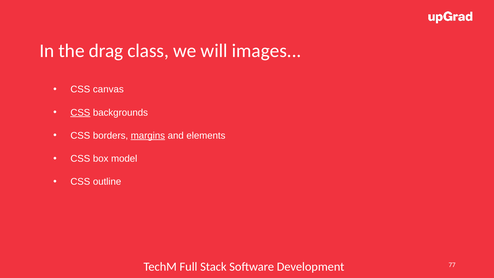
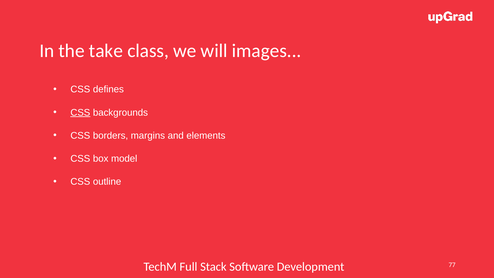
drag: drag -> take (106, 51)
canvas: canvas -> defines (108, 89)
margins underline: present -> none (148, 136)
